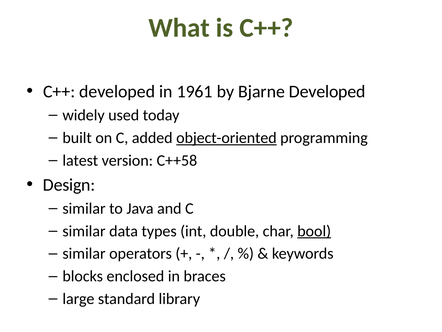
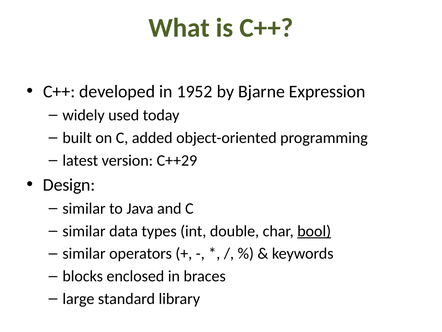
1961: 1961 -> 1952 (195, 91)
Bjarne Developed: Developed -> Expression (327, 91)
object-oriented underline: present -> none (226, 138)
C++58: C++58 -> C++29 (177, 160)
